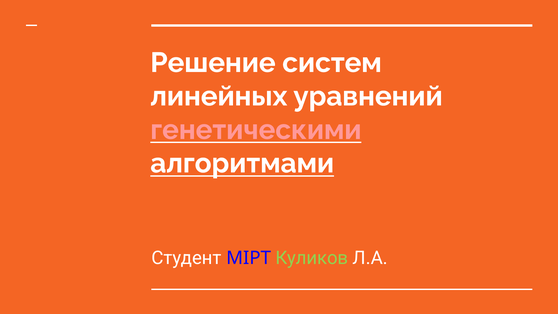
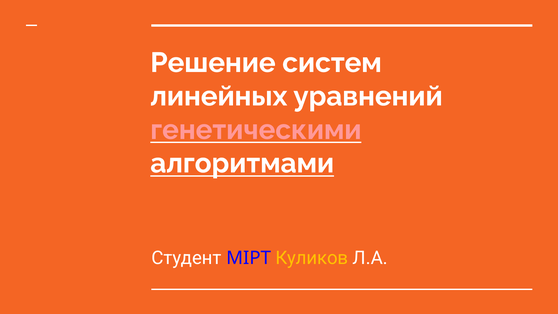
Куликов colour: light green -> yellow (312, 258)
